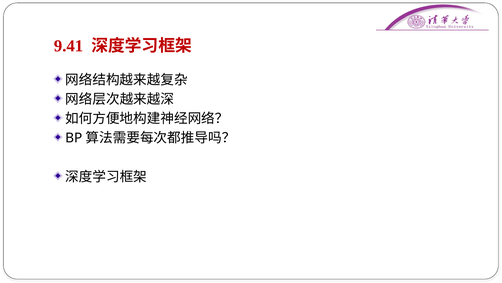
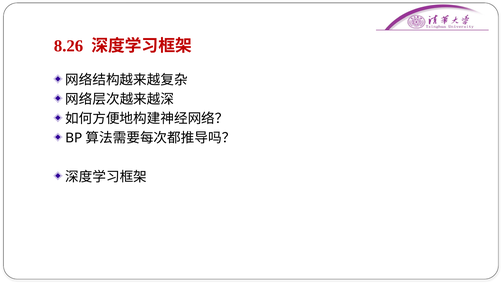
9.41: 9.41 -> 8.26 (69, 46)
